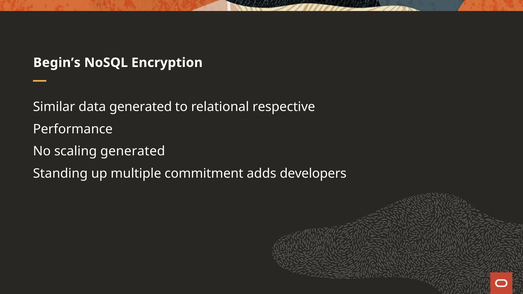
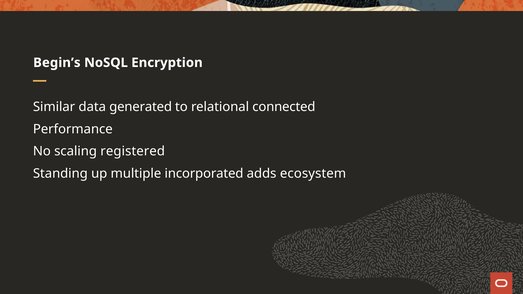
respective: respective -> connected (284, 107)
scaling generated: generated -> registered (133, 151)
commitment: commitment -> incorporated (204, 174)
developers: developers -> ecosystem (313, 174)
